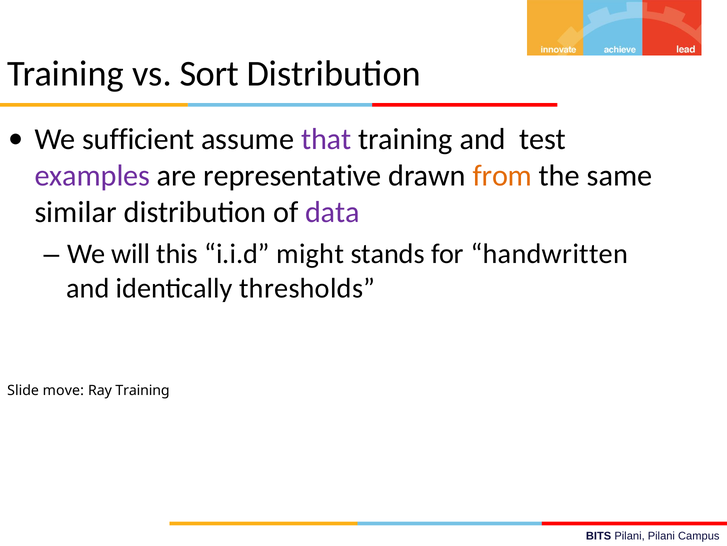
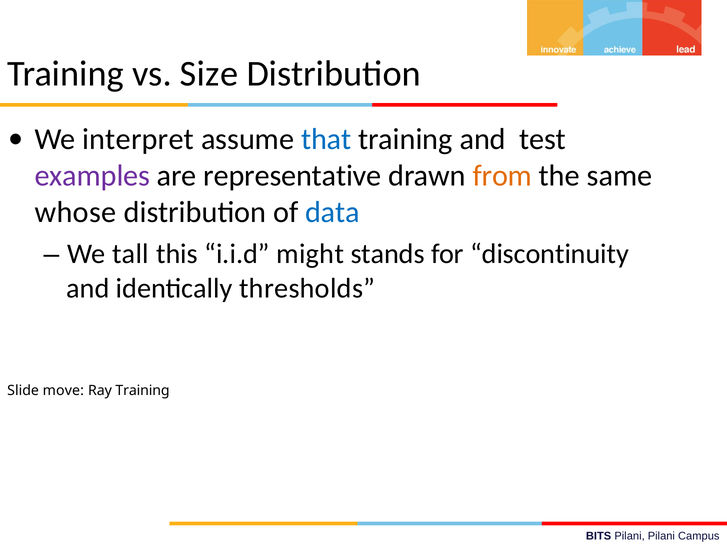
Sort: Sort -> Size (209, 74)
sufficient: sufficient -> interpret (138, 139)
that colour: purple -> blue (326, 139)
similar: similar -> whose (76, 212)
data colour: purple -> blue (332, 212)
will: will -> tall (130, 254)
handwritten: handwritten -> discontinuity (549, 254)
